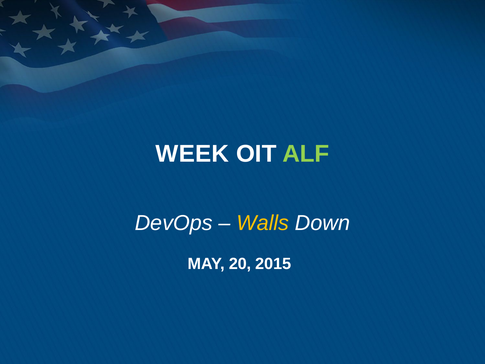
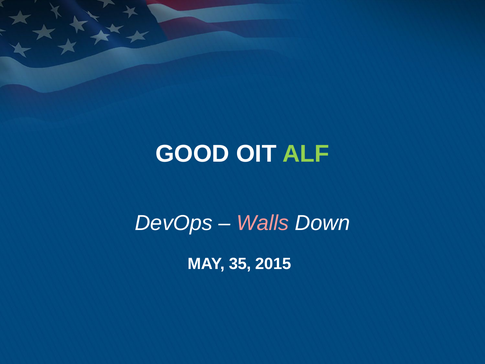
WEEK: WEEK -> GOOD (192, 154)
Walls colour: yellow -> pink (263, 223)
20: 20 -> 35 (240, 264)
